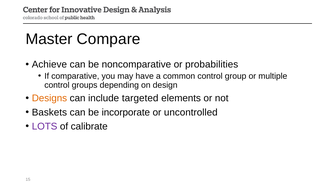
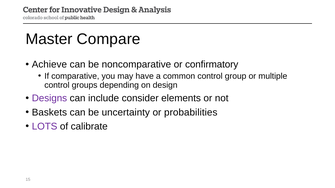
probabilities: probabilities -> confirmatory (212, 65)
Designs colour: orange -> purple (49, 99)
targeted: targeted -> consider (140, 99)
incorporate: incorporate -> uncertainty (126, 113)
uncontrolled: uncontrolled -> probabilities (191, 113)
